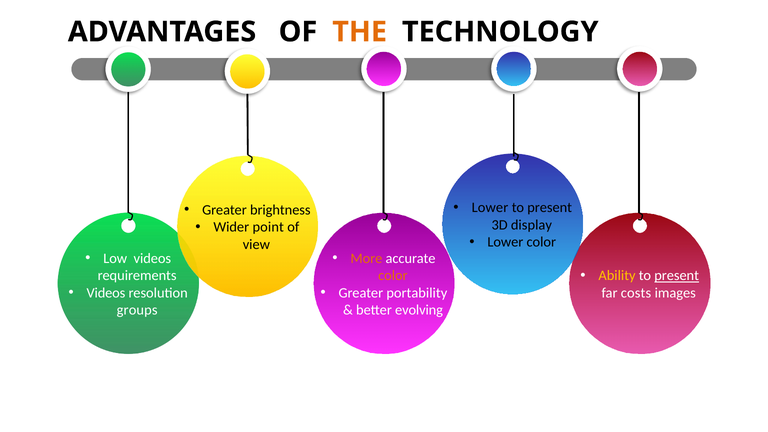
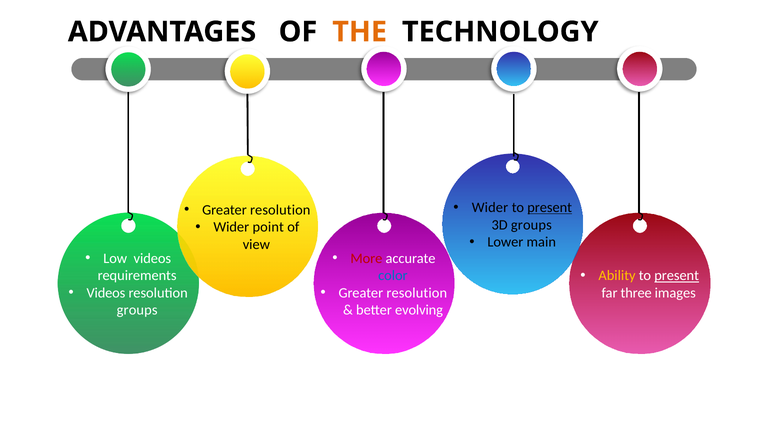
Lower: Lower -> Wider (490, 208)
present underline: none -> present (550, 208)
brightness: brightness -> resolution (280, 210)
3D display: display -> groups (531, 225)
Lower color: color -> main (541, 242)
More colour: orange -> red (366, 258)
color colour: orange -> blue (393, 276)
portability: portability -> resolution (417, 293)
costs: costs -> three (636, 293)
